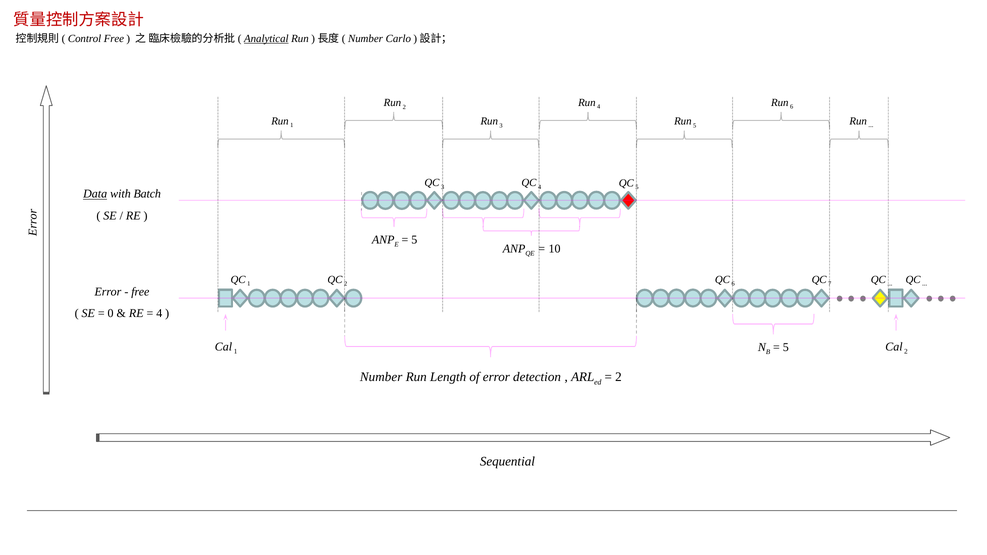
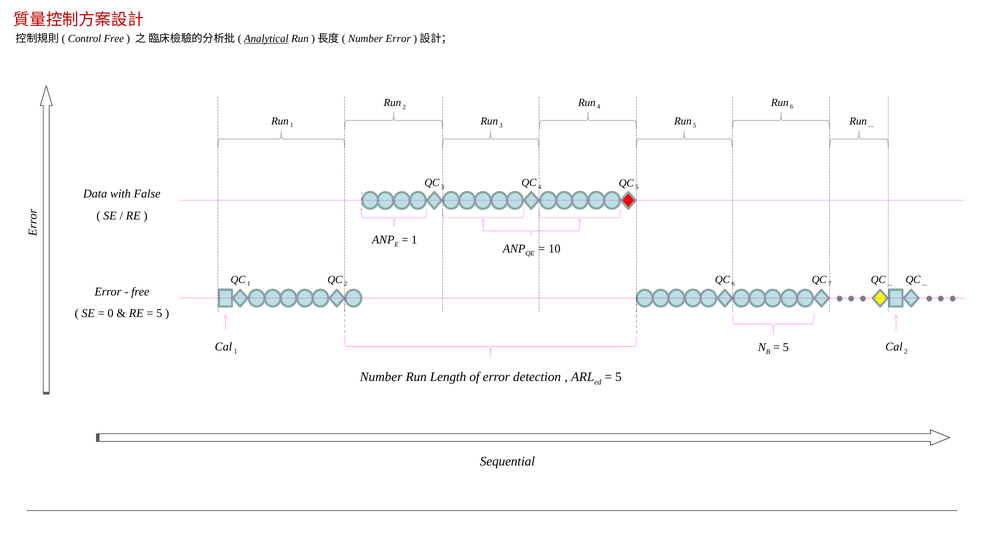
Number Carlo: Carlo -> Error (398, 38)
Data underline: present -> none (95, 194)
Batch: Batch -> False (147, 194)
5: 5 -> 1 (414, 240)
4: 4 -> 5 (159, 313)
2: 2 -> 5 (618, 377)
